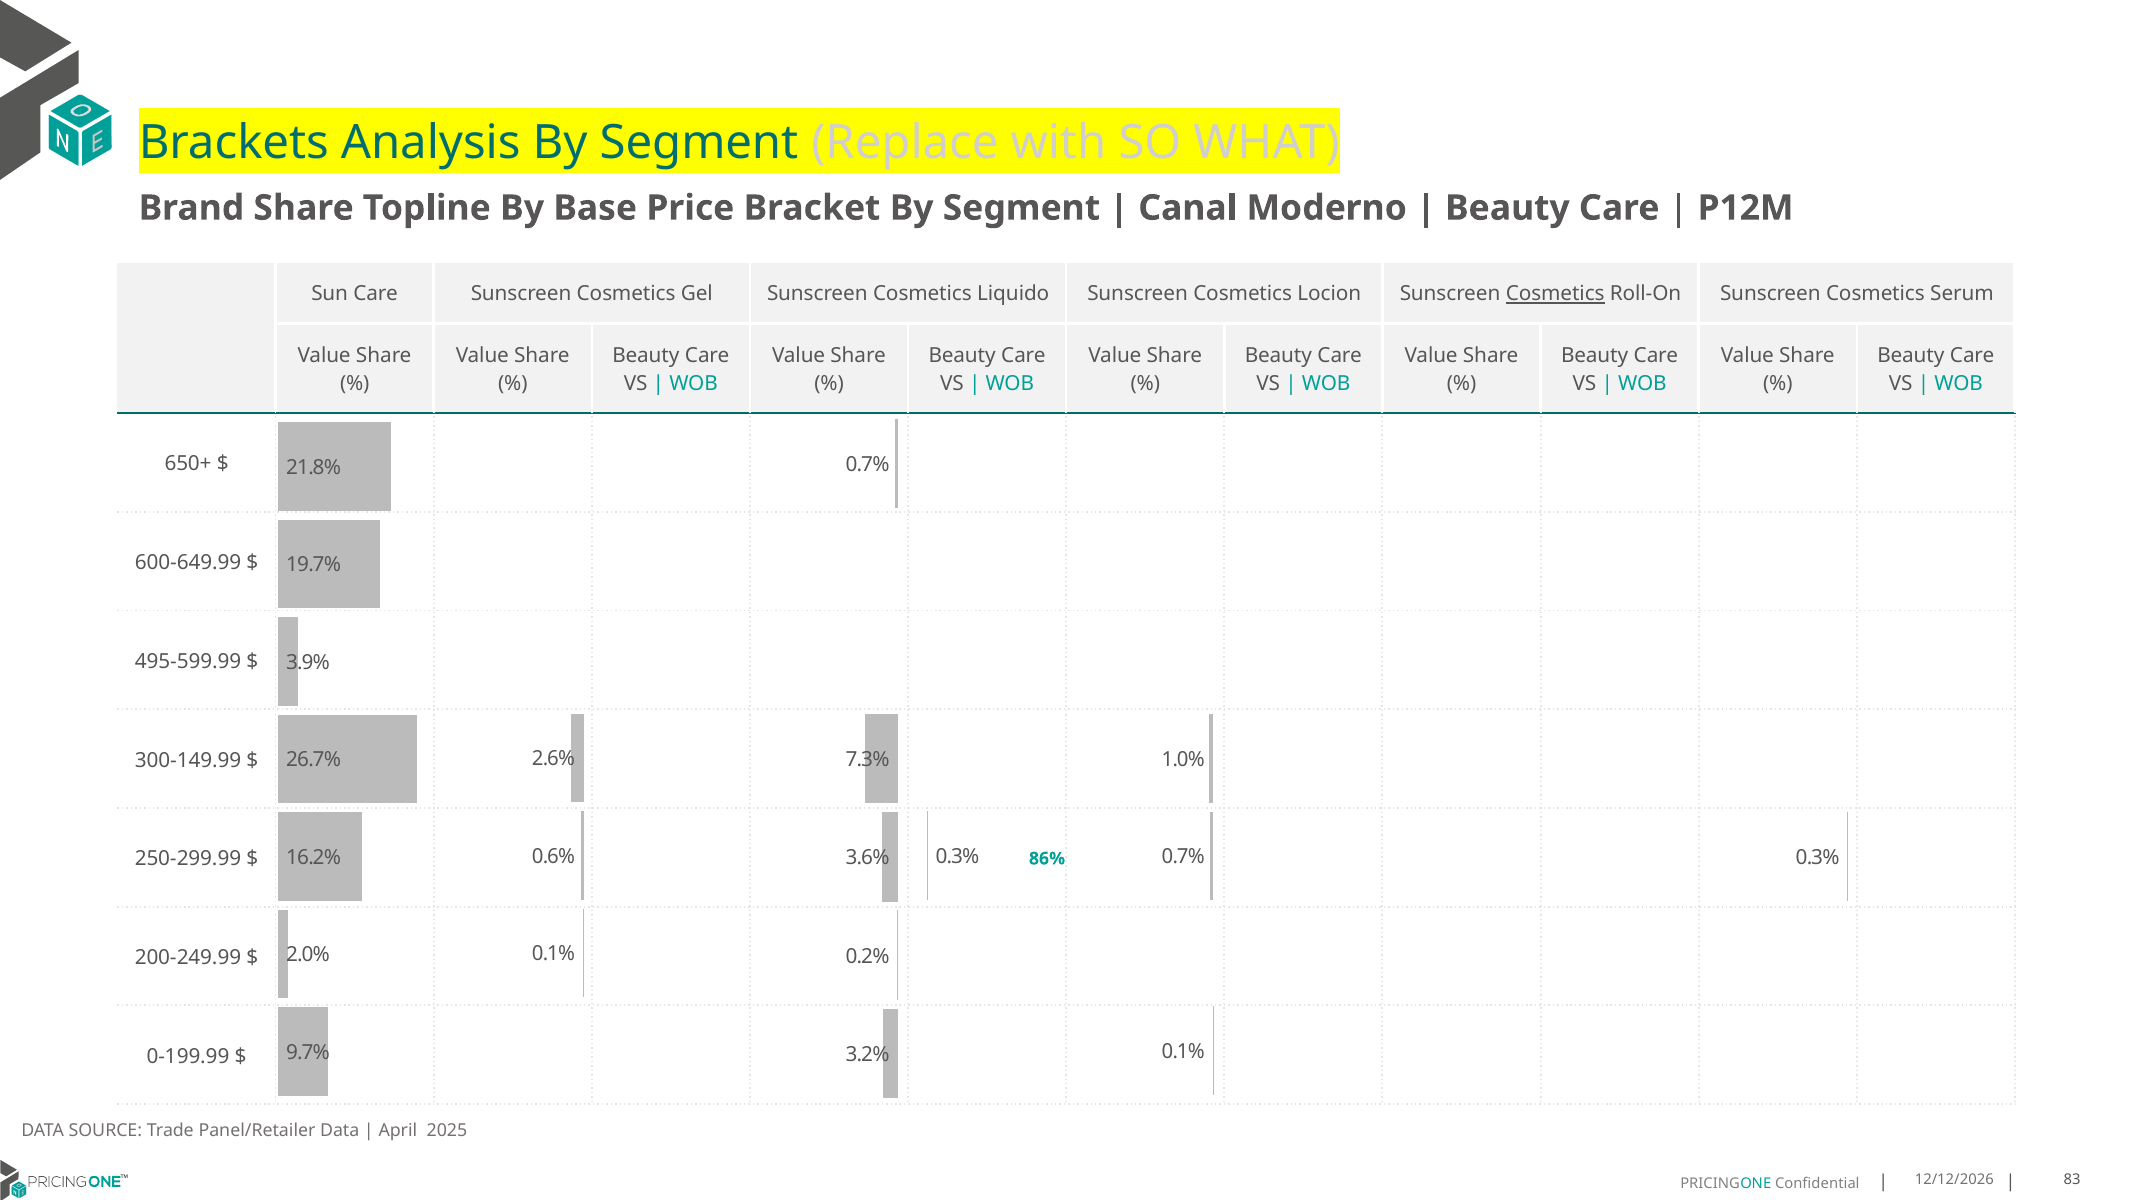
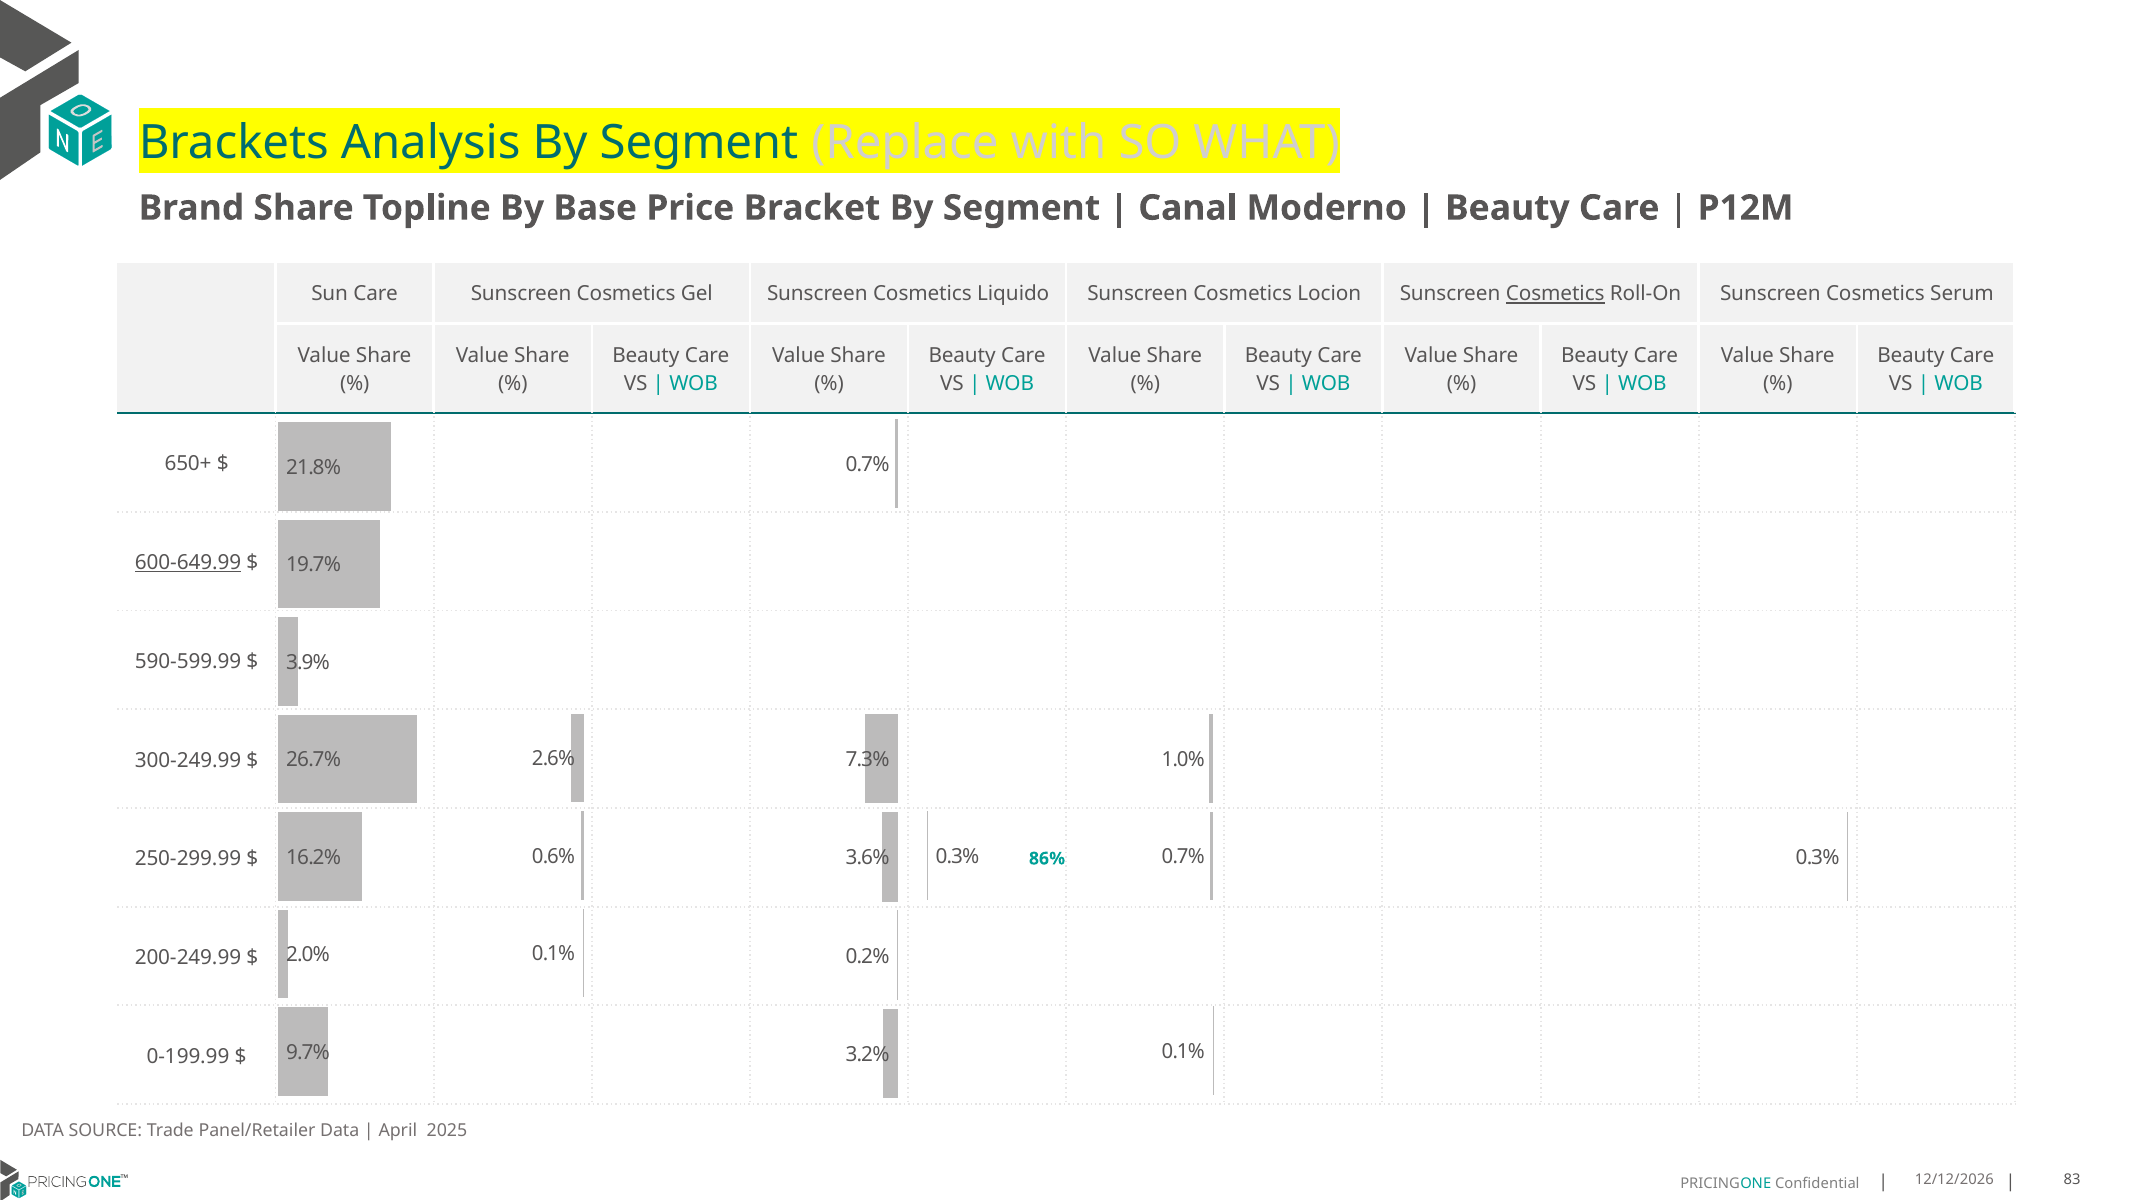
600-649.99 underline: none -> present (188, 563)
495-599.99: 495-599.99 -> 590-599.99 (188, 661)
300-149.99: 300-149.99 -> 300-249.99 (188, 760)
